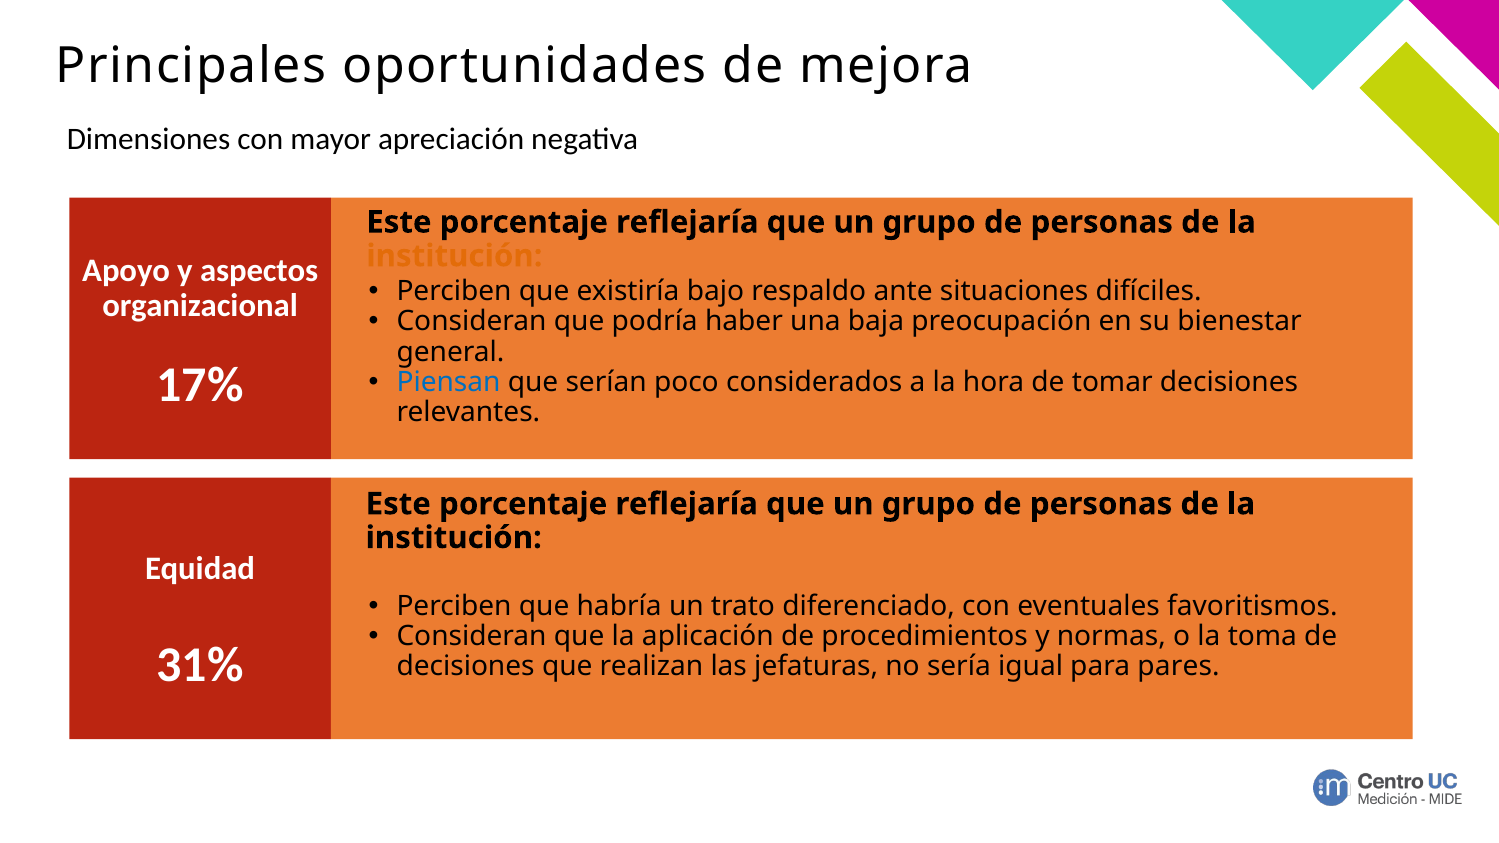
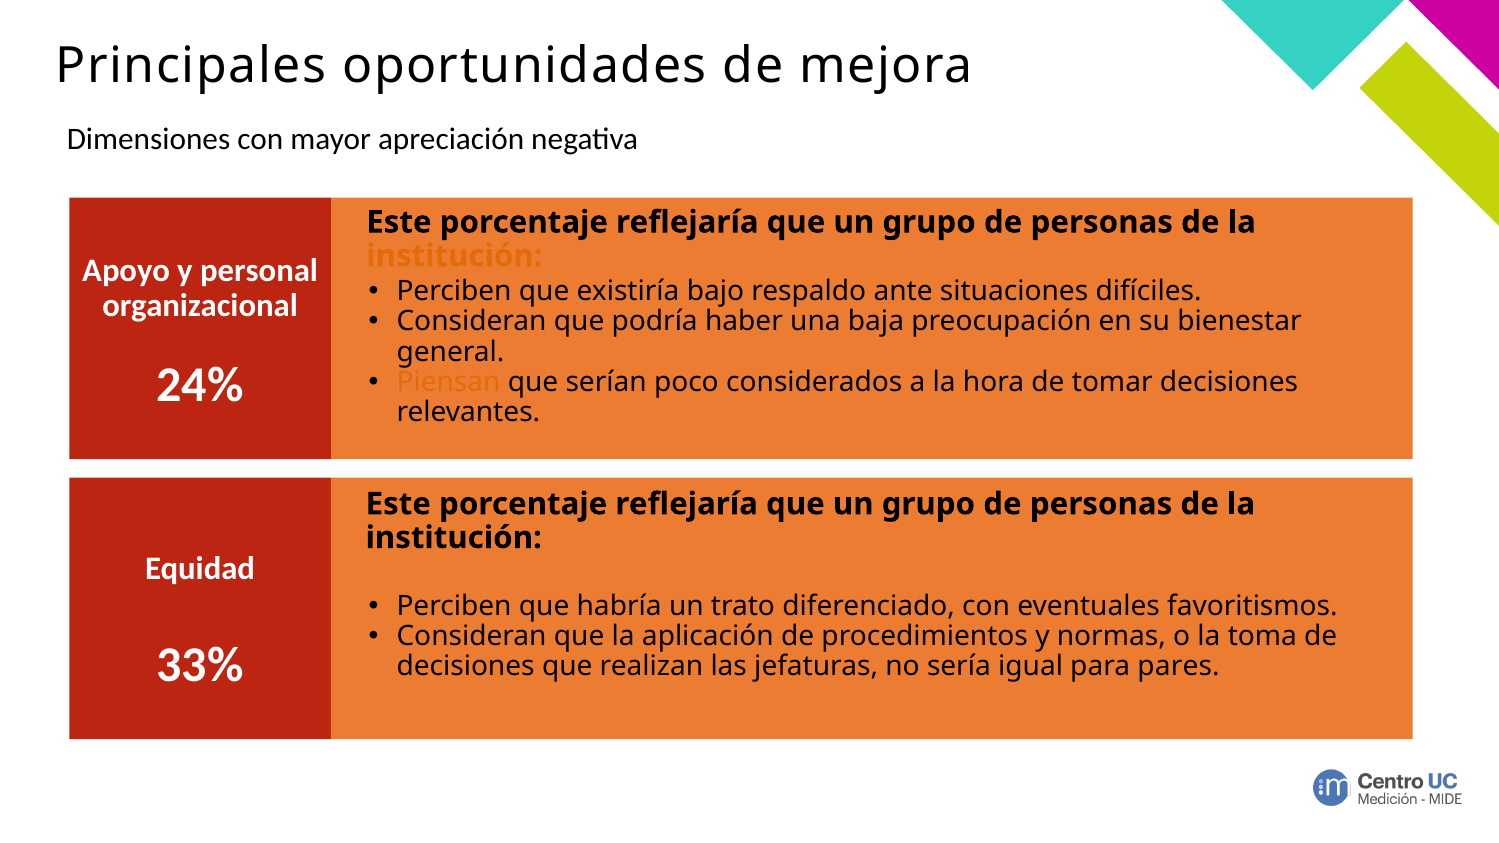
aspectos: aspectos -> personal (259, 271)
17%: 17% -> 24% (200, 385)
Piensan colour: blue -> orange (449, 382)
31%: 31% -> 33% (200, 665)
